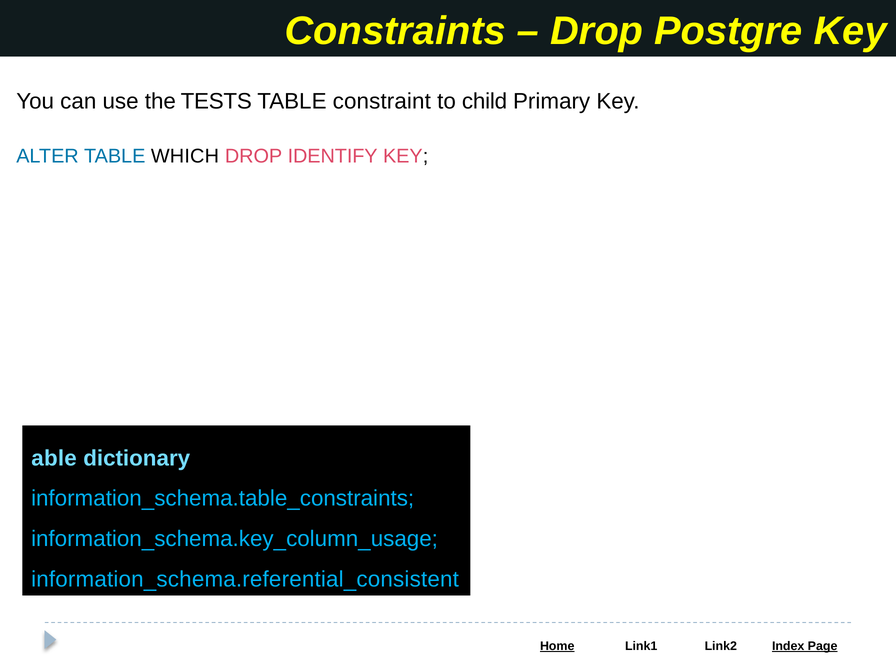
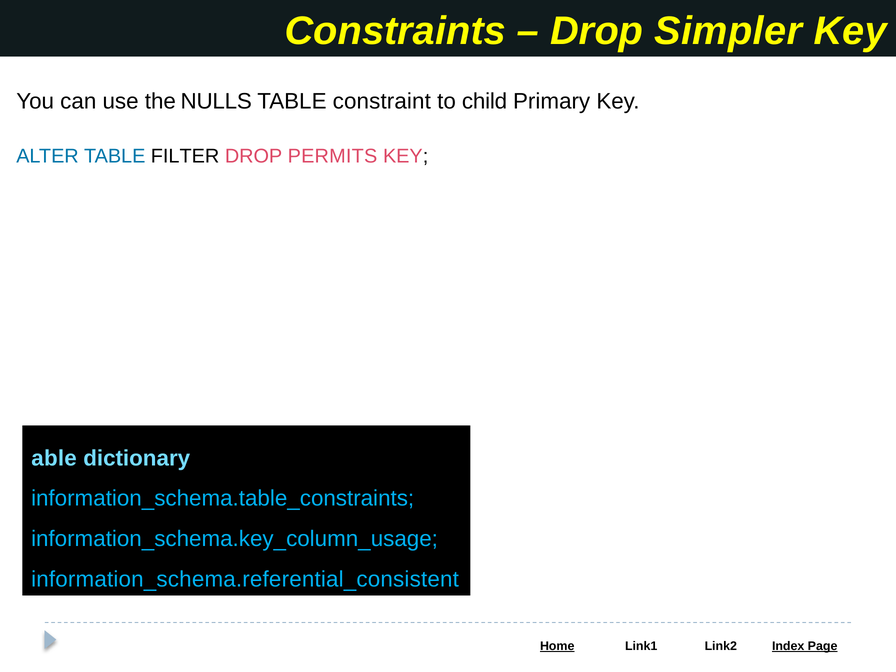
Postgre: Postgre -> Simpler (728, 31)
TESTS: TESTS -> NULLS (216, 102)
WHICH: WHICH -> FILTER (185, 156)
IDENTIFY: IDENTIFY -> PERMITS (332, 156)
